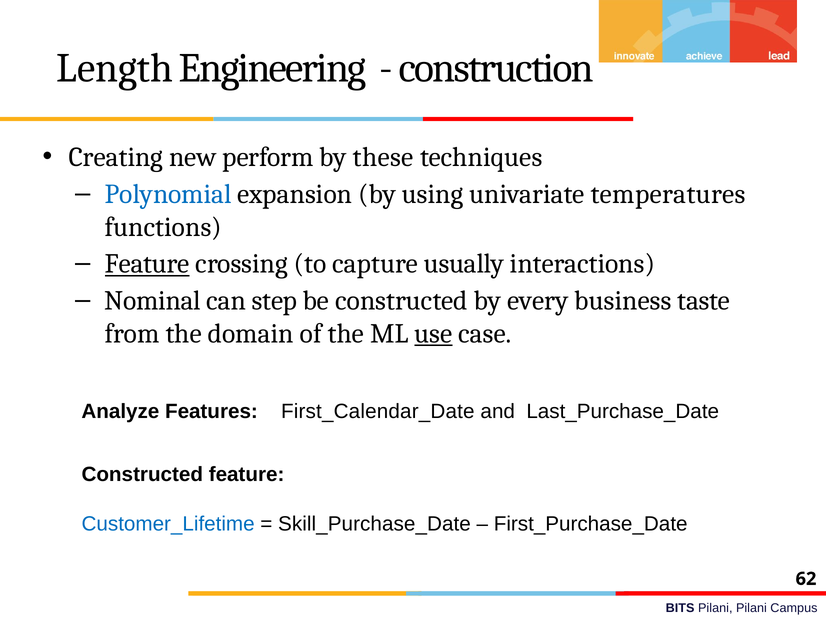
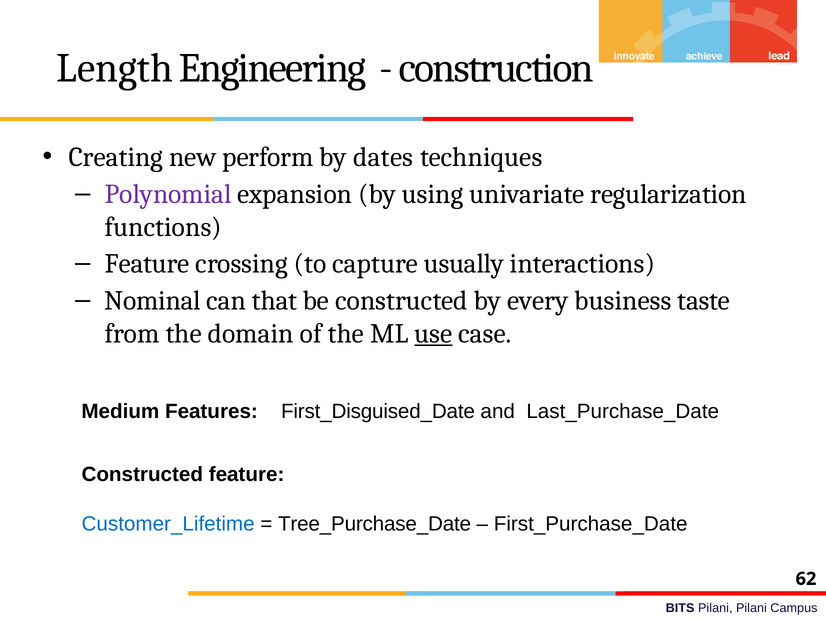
these: these -> dates (383, 158)
Polynomial colour: blue -> purple (168, 194)
temperatures: temperatures -> regularization (668, 194)
Feature underline: present -> none (147, 264)
step: step -> that (275, 301)
Analyze: Analyze -> Medium (120, 412)
First_Calendar_Date: First_Calendar_Date -> First_Disguised_Date (378, 412)
Skill_Purchase_Date: Skill_Purchase_Date -> Tree_Purchase_Date (375, 524)
